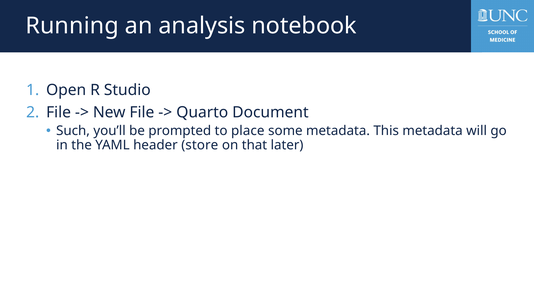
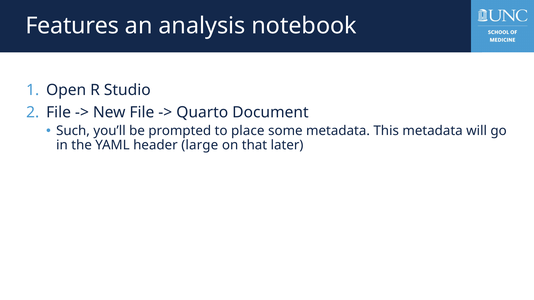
Running: Running -> Features (72, 26)
store: store -> large (200, 145)
